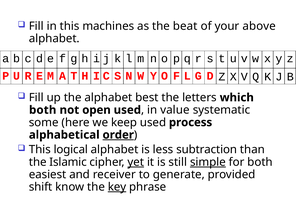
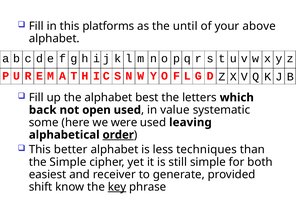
machines: machines -> platforms (108, 26)
beat: beat -> until (185, 26)
both: both -> back (43, 110)
keep: keep -> were (124, 122)
process: process -> leaving (190, 122)
logical: logical -> better (71, 150)
subtraction: subtraction -> techniques (207, 150)
the Islamic: Islamic -> Simple (68, 162)
yet underline: present -> none (136, 162)
simple underline: present -> none (208, 162)
